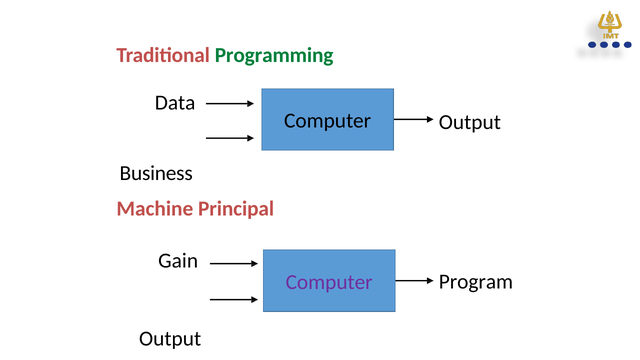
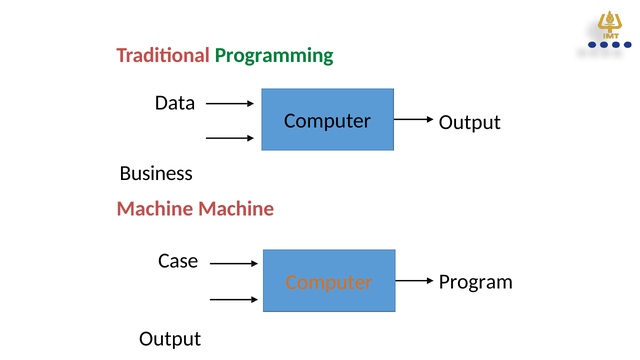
Machine Principal: Principal -> Machine (236, 209)
Gain: Gain -> Case (178, 260)
Computer colour: purple -> orange (329, 282)
